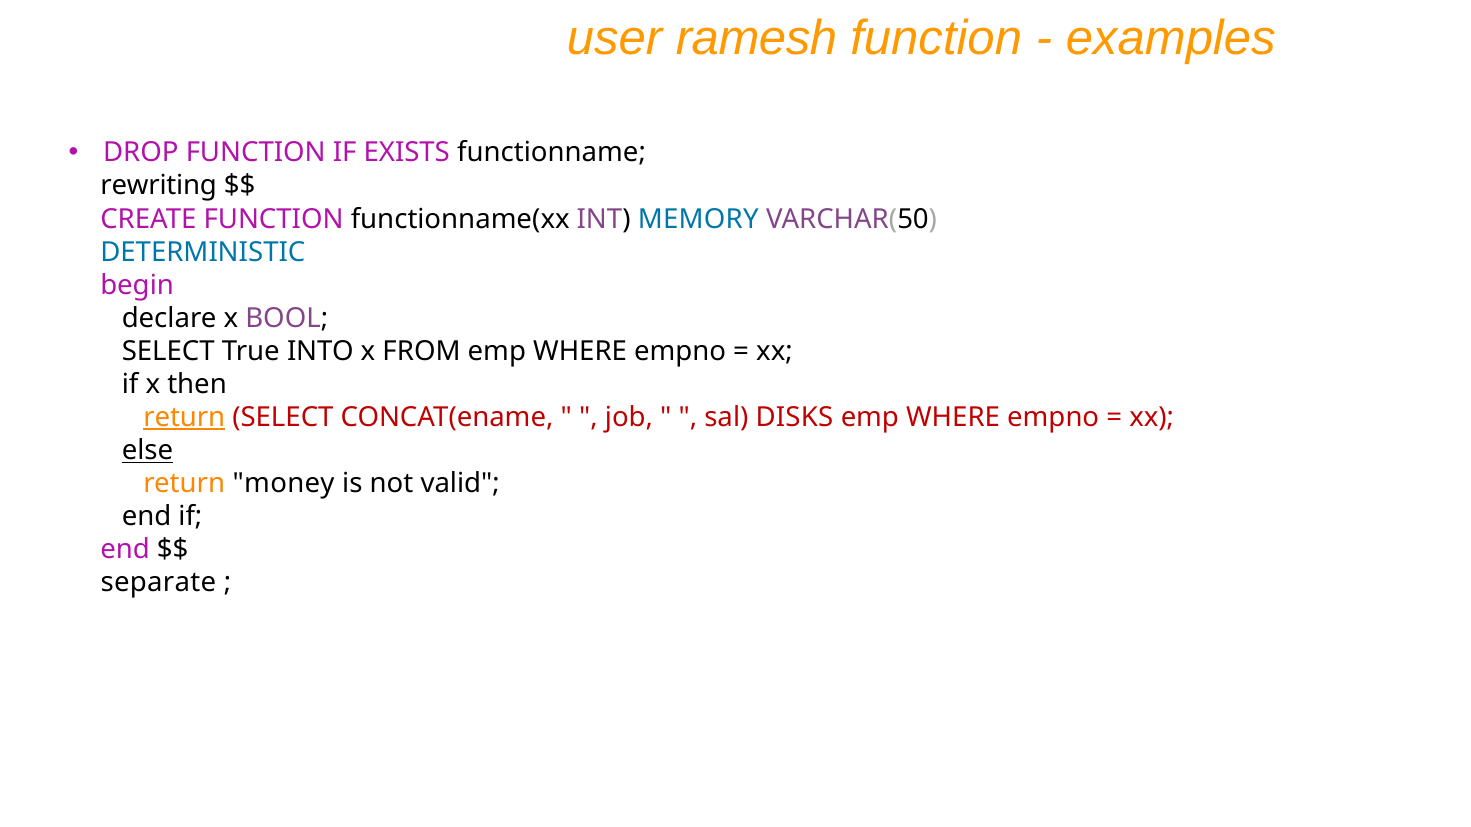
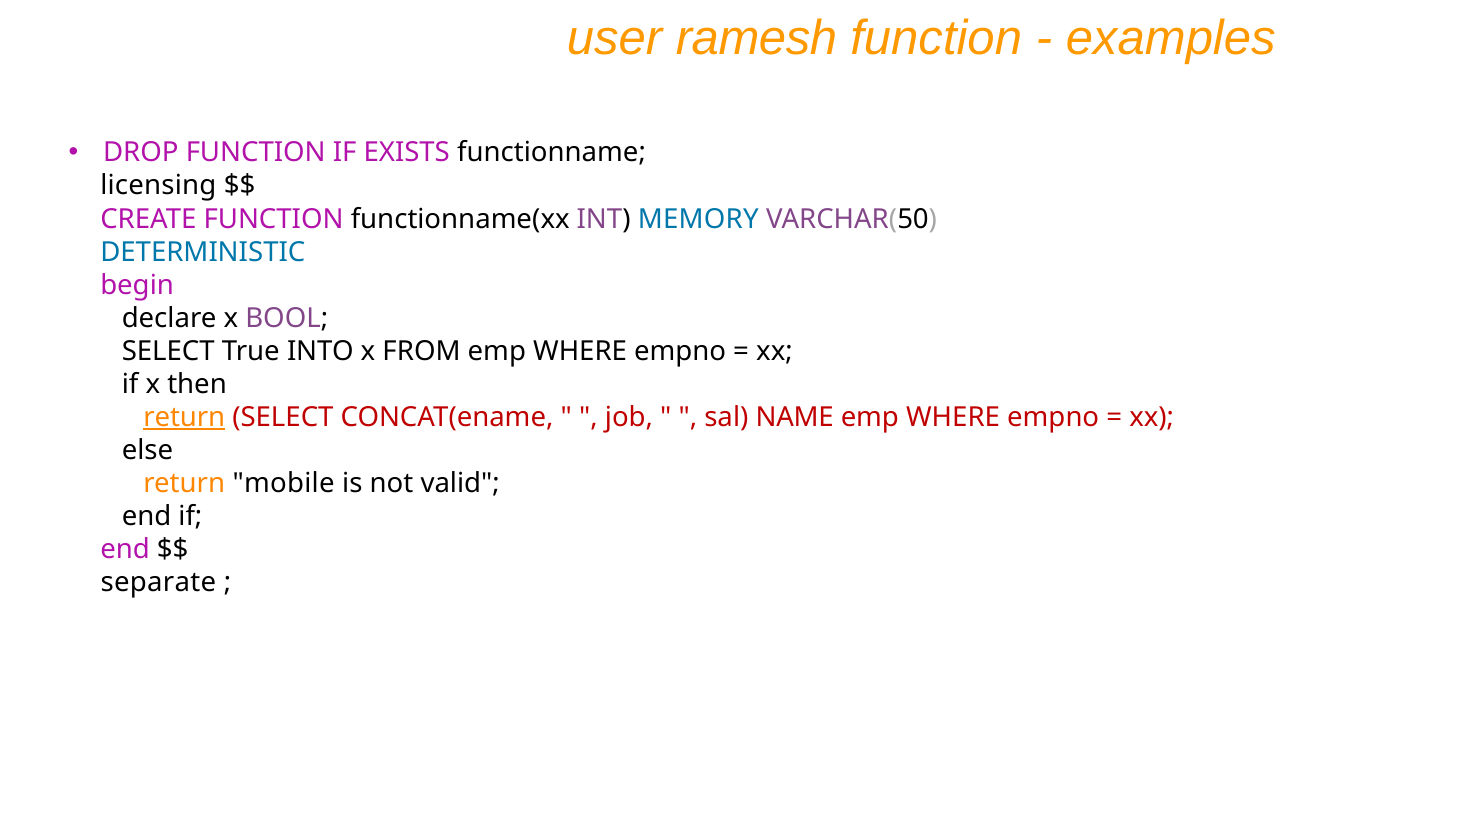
rewriting: rewriting -> licensing (158, 186)
DISKS: DISKS -> NAME (795, 418)
else underline: present -> none (148, 451)
money: money -> mobile (284, 484)
